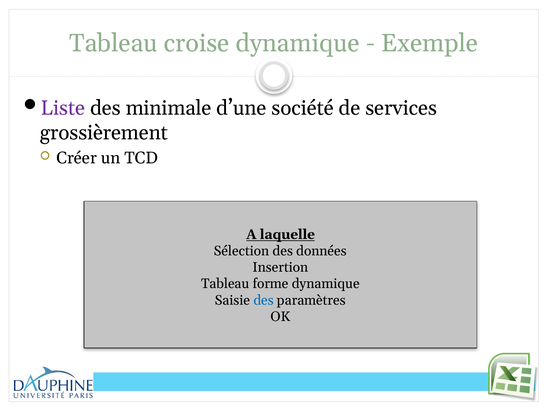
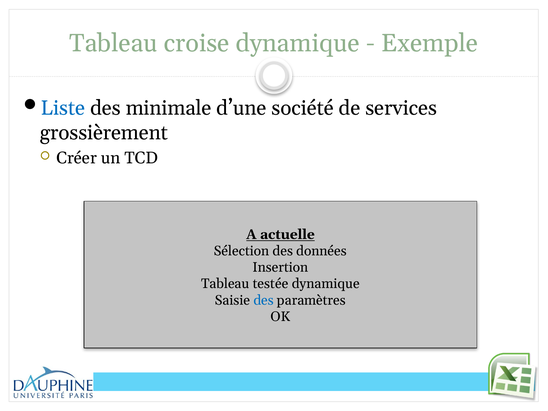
Liste colour: purple -> blue (63, 108)
laquelle: laquelle -> actuelle (287, 234)
forme: forme -> testée (271, 284)
